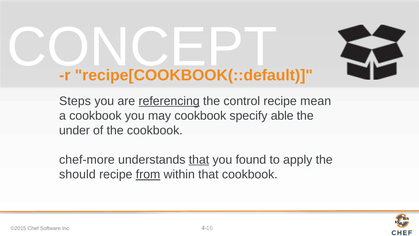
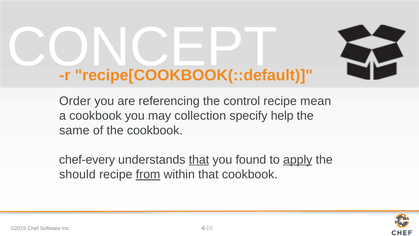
Steps: Steps -> Order (75, 101)
referencing underline: present -> none (169, 101)
may cookbook: cookbook -> collection (200, 116)
able: able -> help (282, 116)
under: under -> same (74, 130)
chef-more: chef-more -> chef-every (87, 160)
apply underline: none -> present (298, 160)
